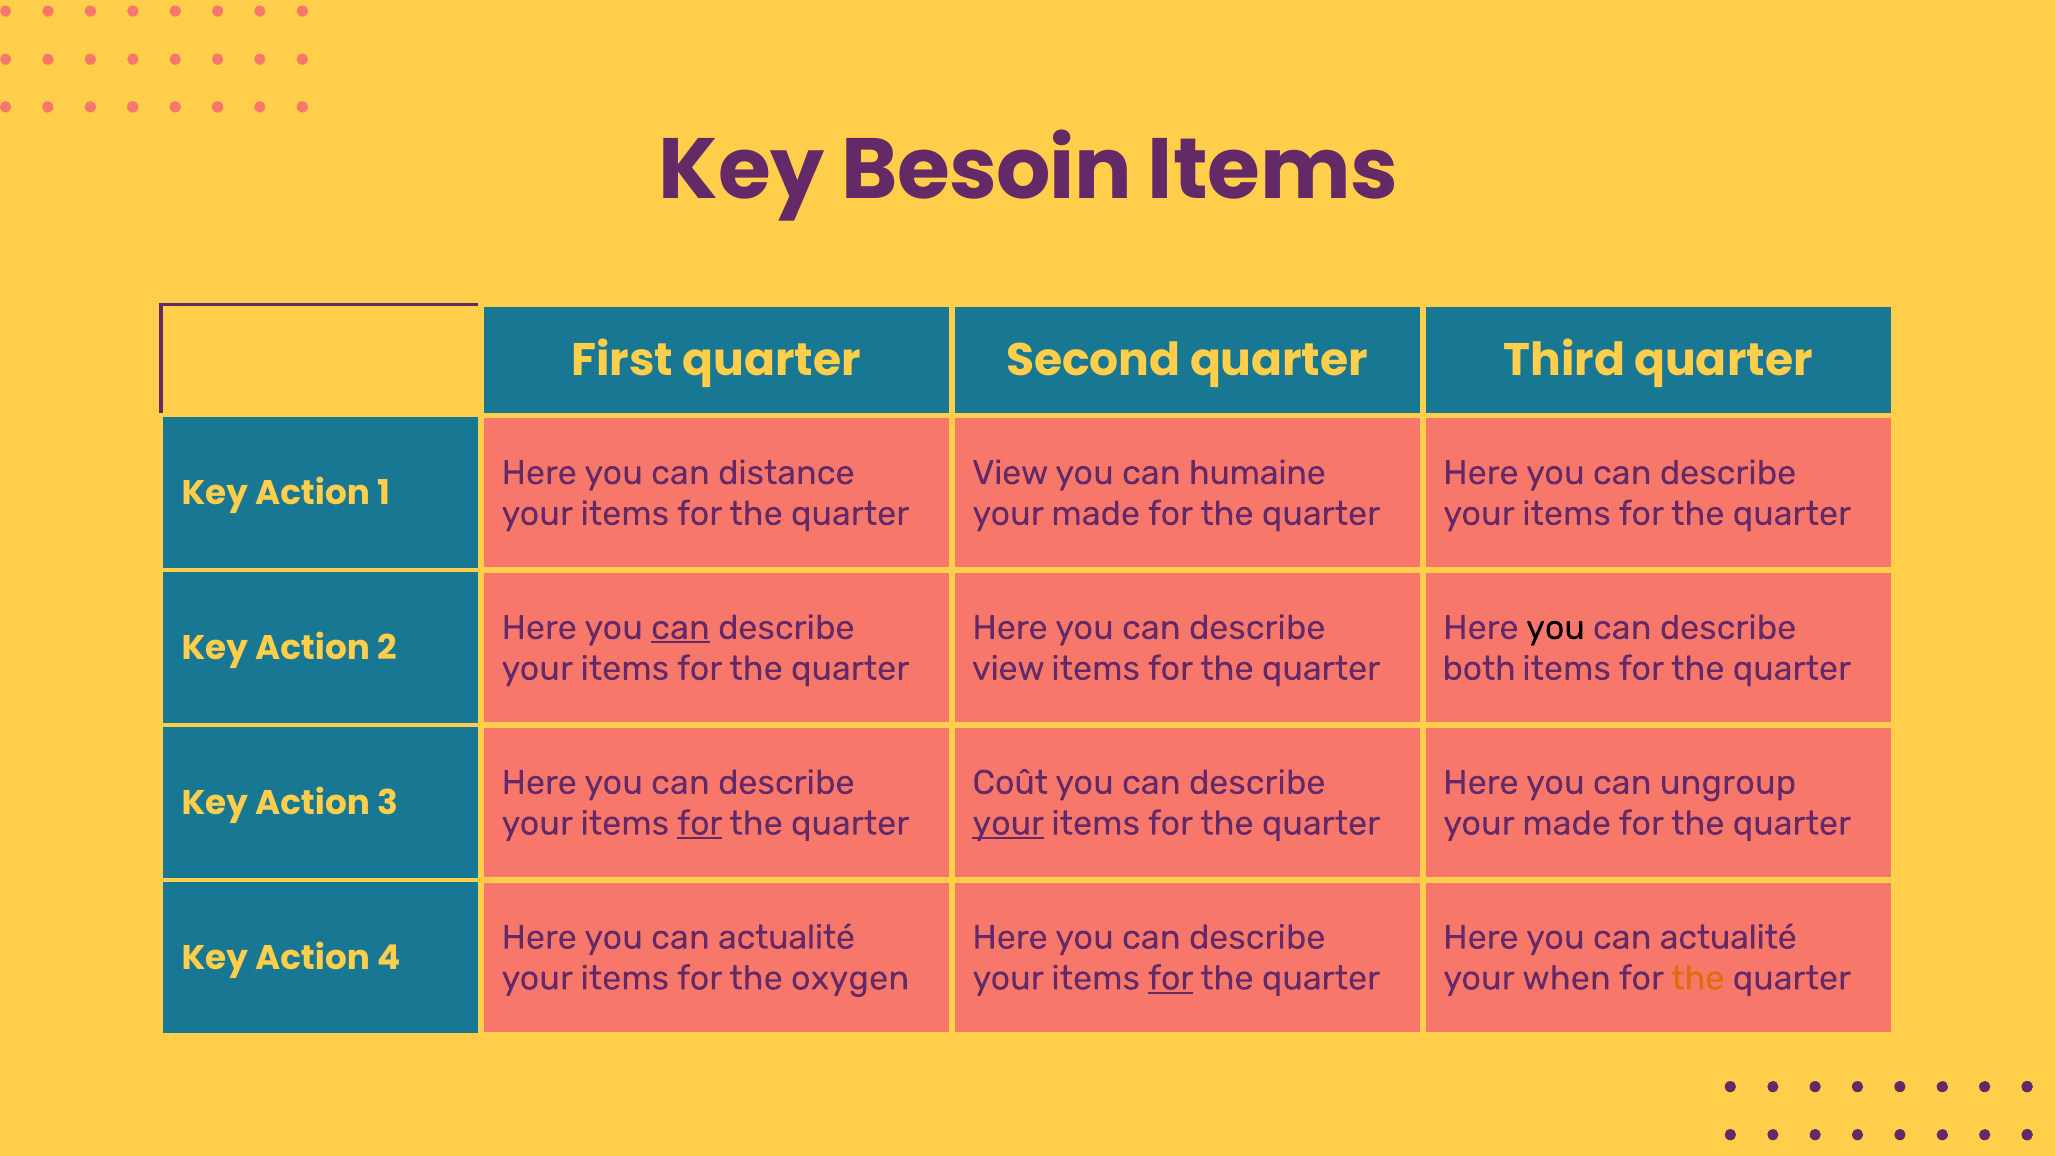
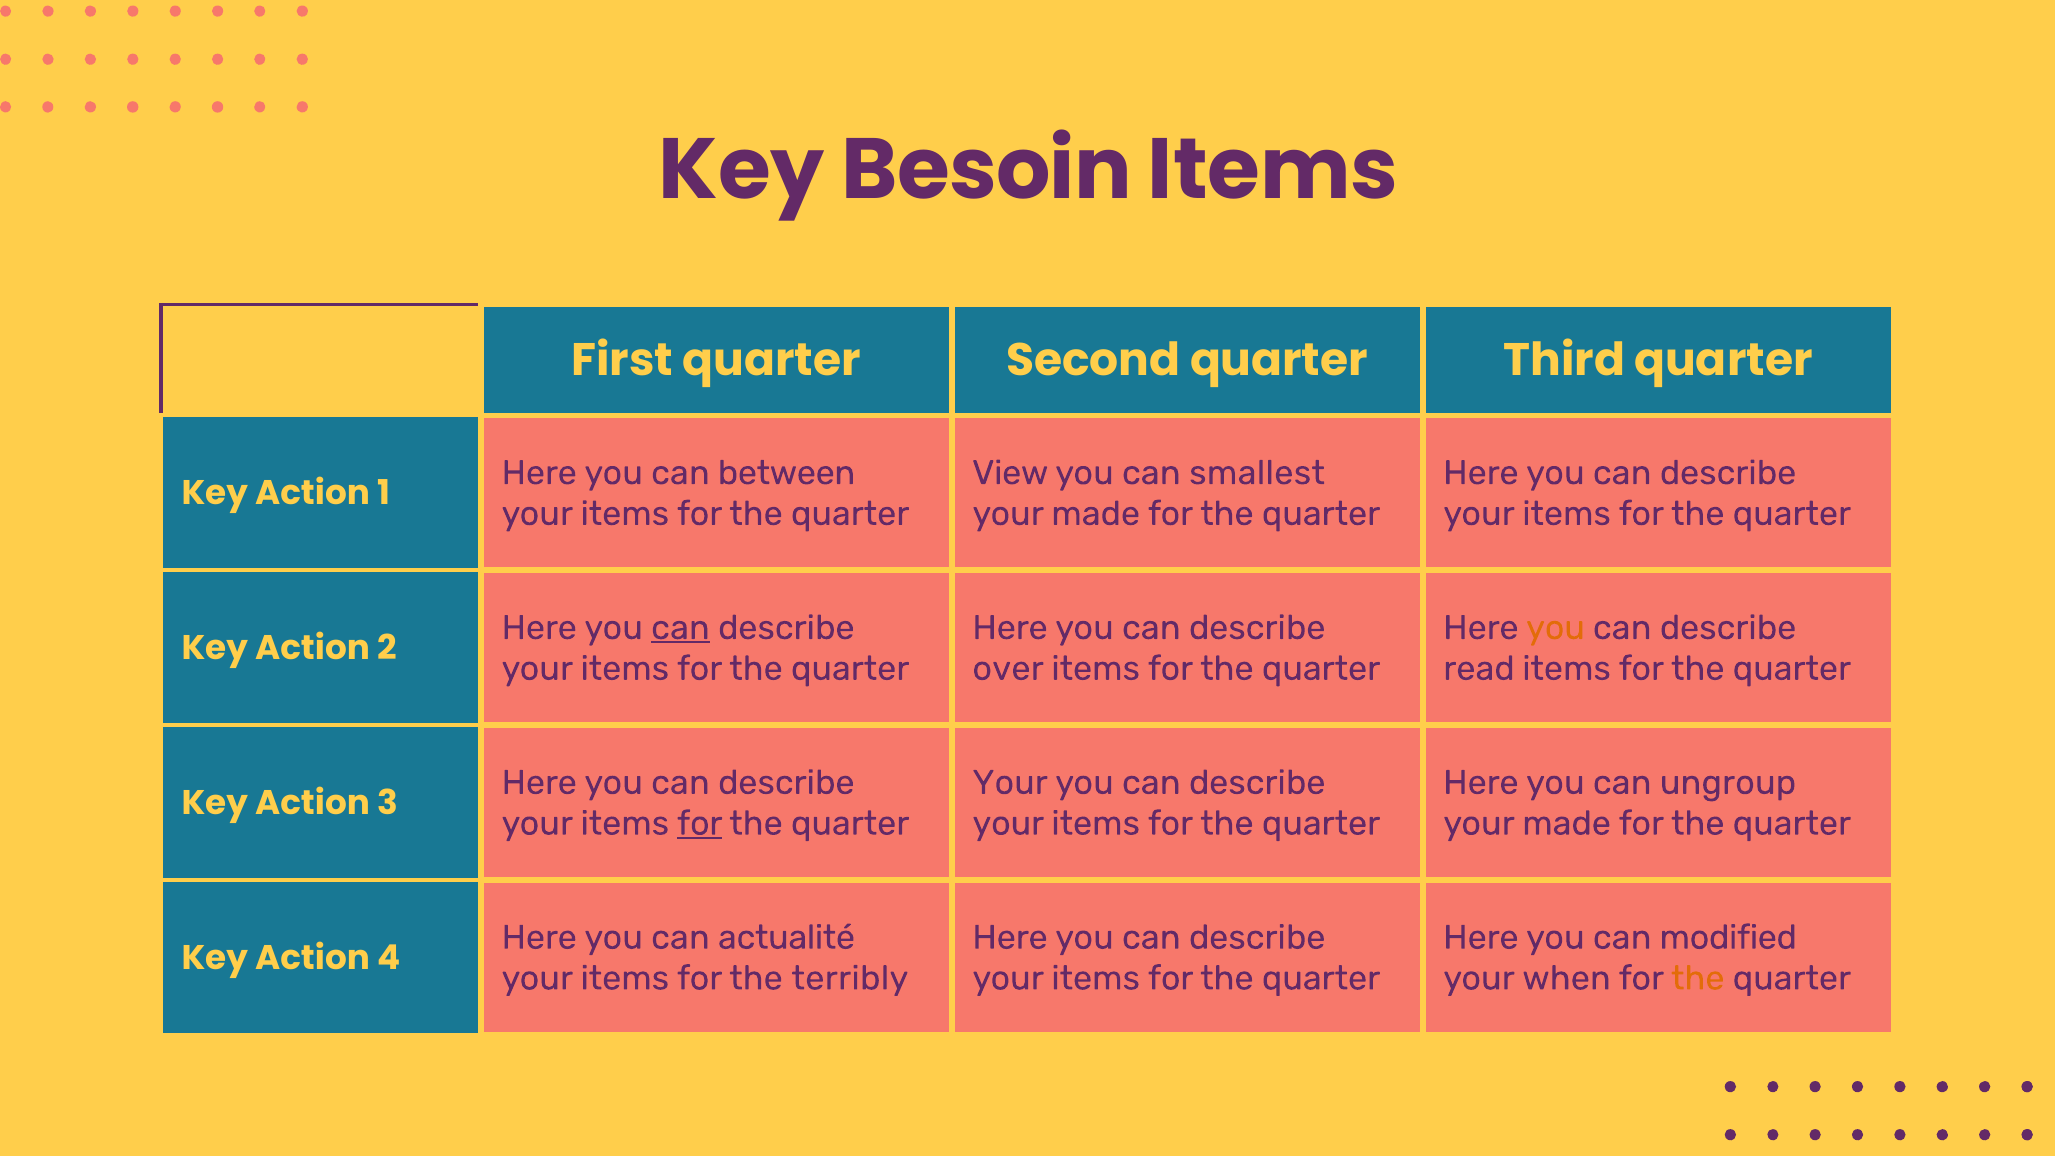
distance: distance -> between (787, 473)
humaine: humaine -> smallest (1257, 473)
you colour: black -> orange (1555, 628)
view: view -> over (1008, 668)
both: both -> read (1479, 668)
Coût: Coût -> Your (1010, 783)
your underline: present -> none (1008, 823)
actualité: actualité -> modified (1728, 937)
oxygen: oxygen -> terribly (850, 978)
for underline: present -> none (1171, 978)
